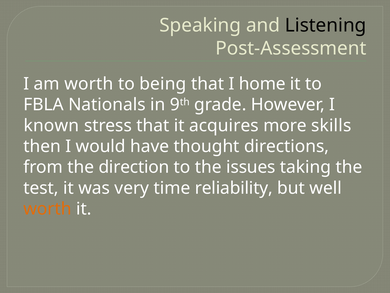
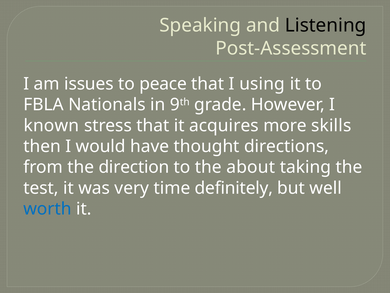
am worth: worth -> issues (89, 84)
being: being -> peace (163, 84)
home: home -> using (262, 84)
issues: issues -> about (251, 167)
reliability: reliability -> definitely (234, 188)
worth colour: orange -> blue (47, 209)
